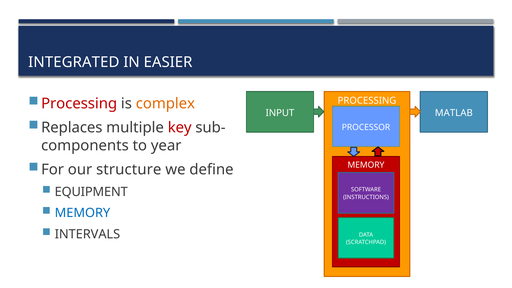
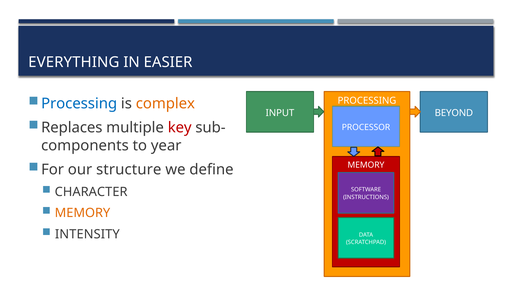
INTEGRATED: INTEGRATED -> EVERYTHING (74, 62)
Processing colour: red -> blue (79, 103)
MATLAB: MATLAB -> BEYOND (454, 113)
EQUIPMENT: EQUIPMENT -> CHARACTER (91, 192)
MEMORY colour: blue -> orange (82, 213)
INTERVALS: INTERVALS -> INTENSITY (87, 234)
